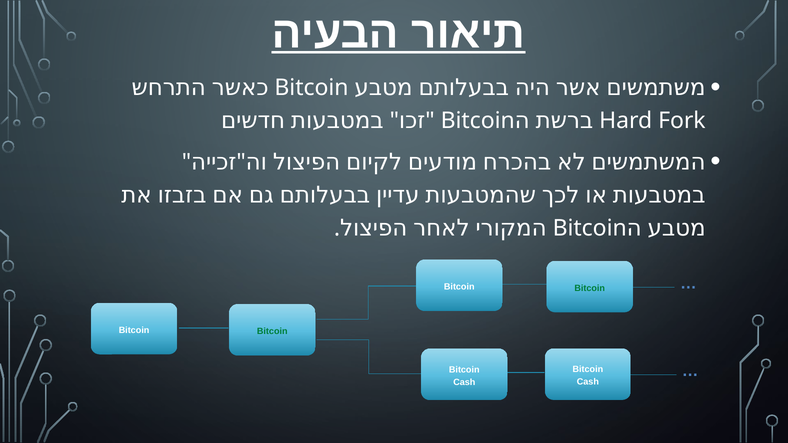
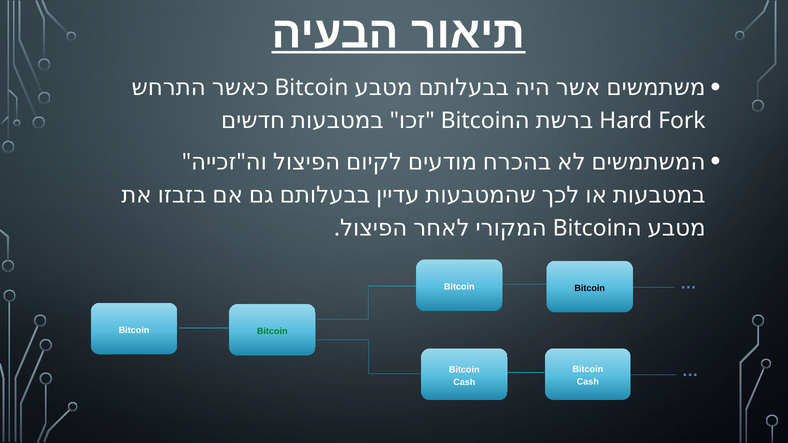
Bitcoin colour: green -> black (590, 288)
